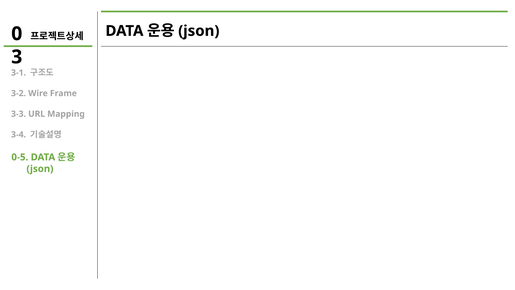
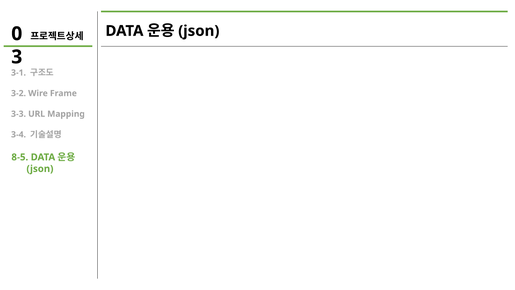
0-5: 0-5 -> 8-5 (20, 157)
